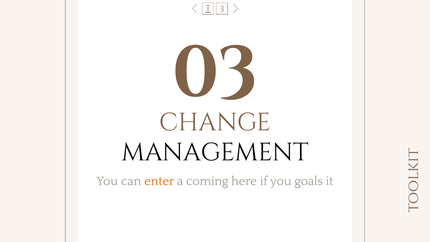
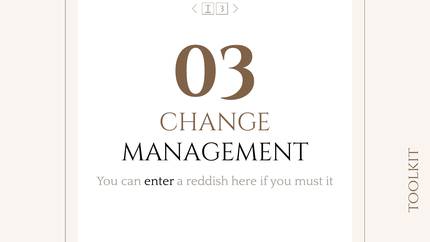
enter colour: orange -> black (159, 181)
coming: coming -> reddish (207, 181)
goals: goals -> must (309, 181)
